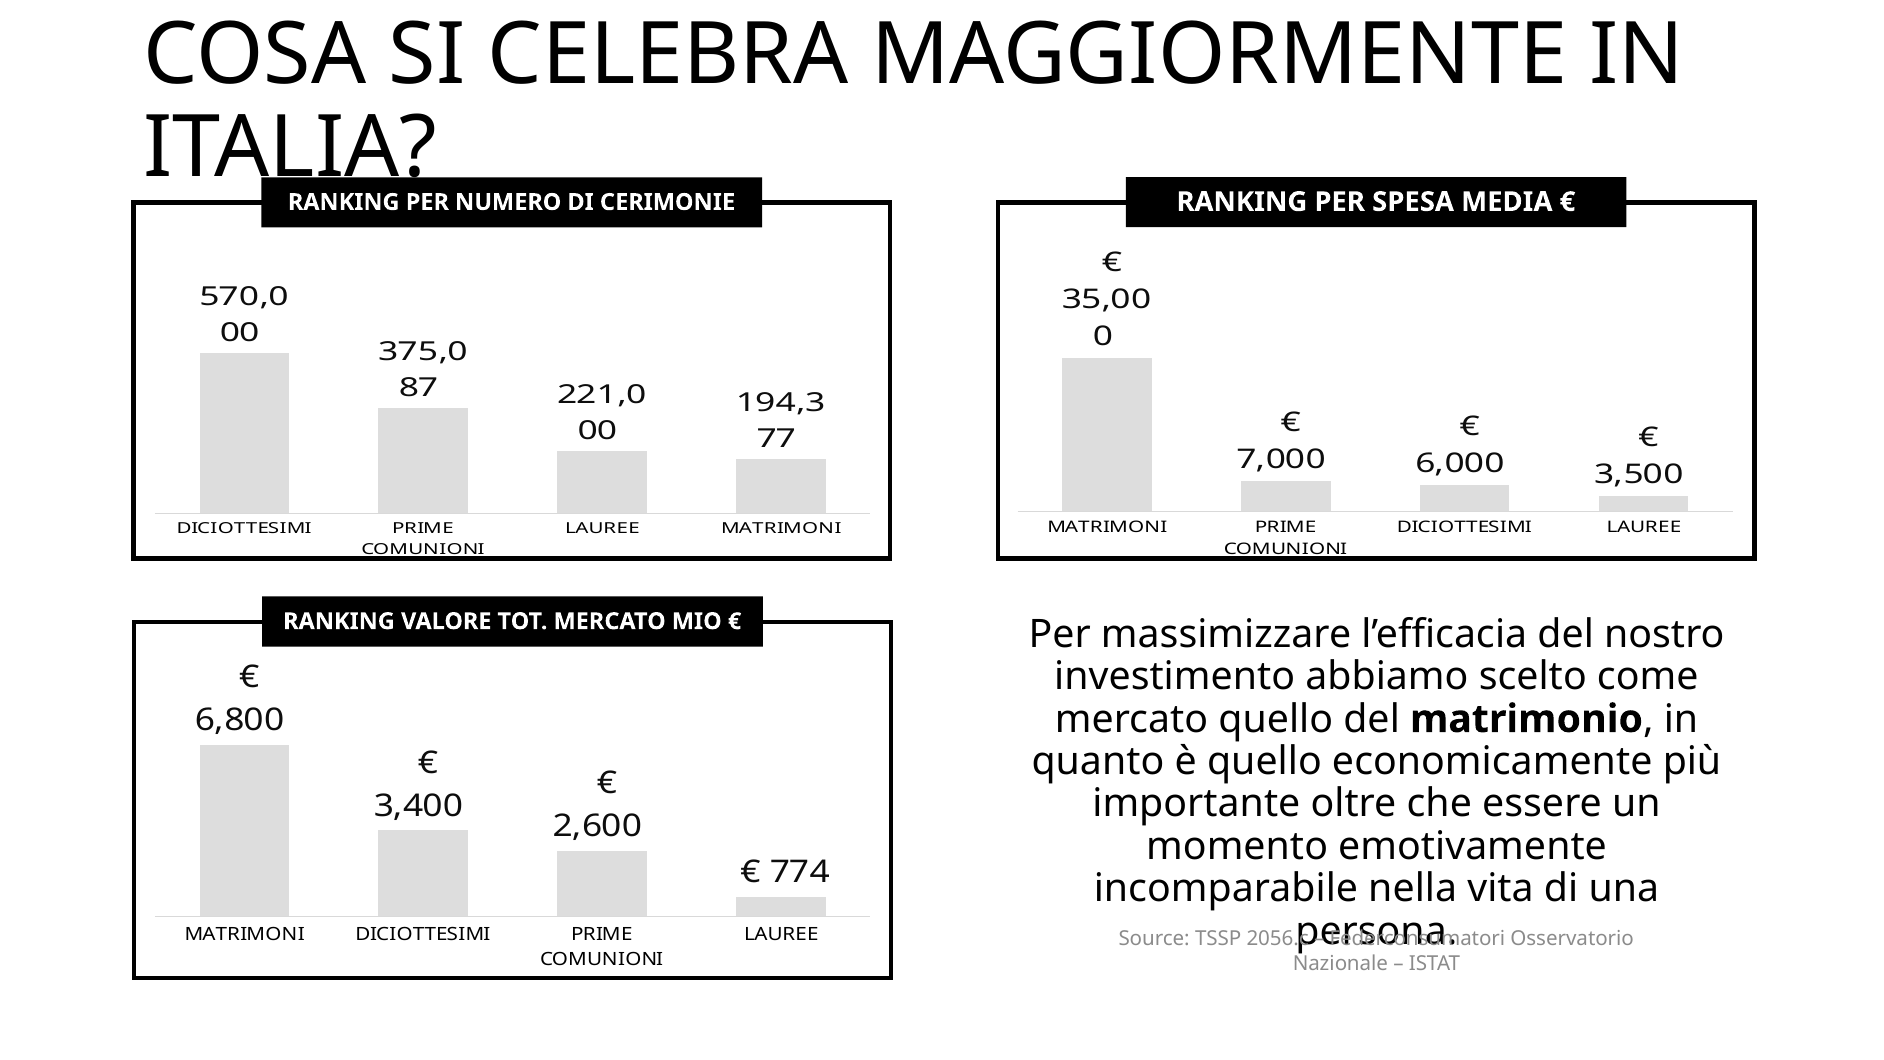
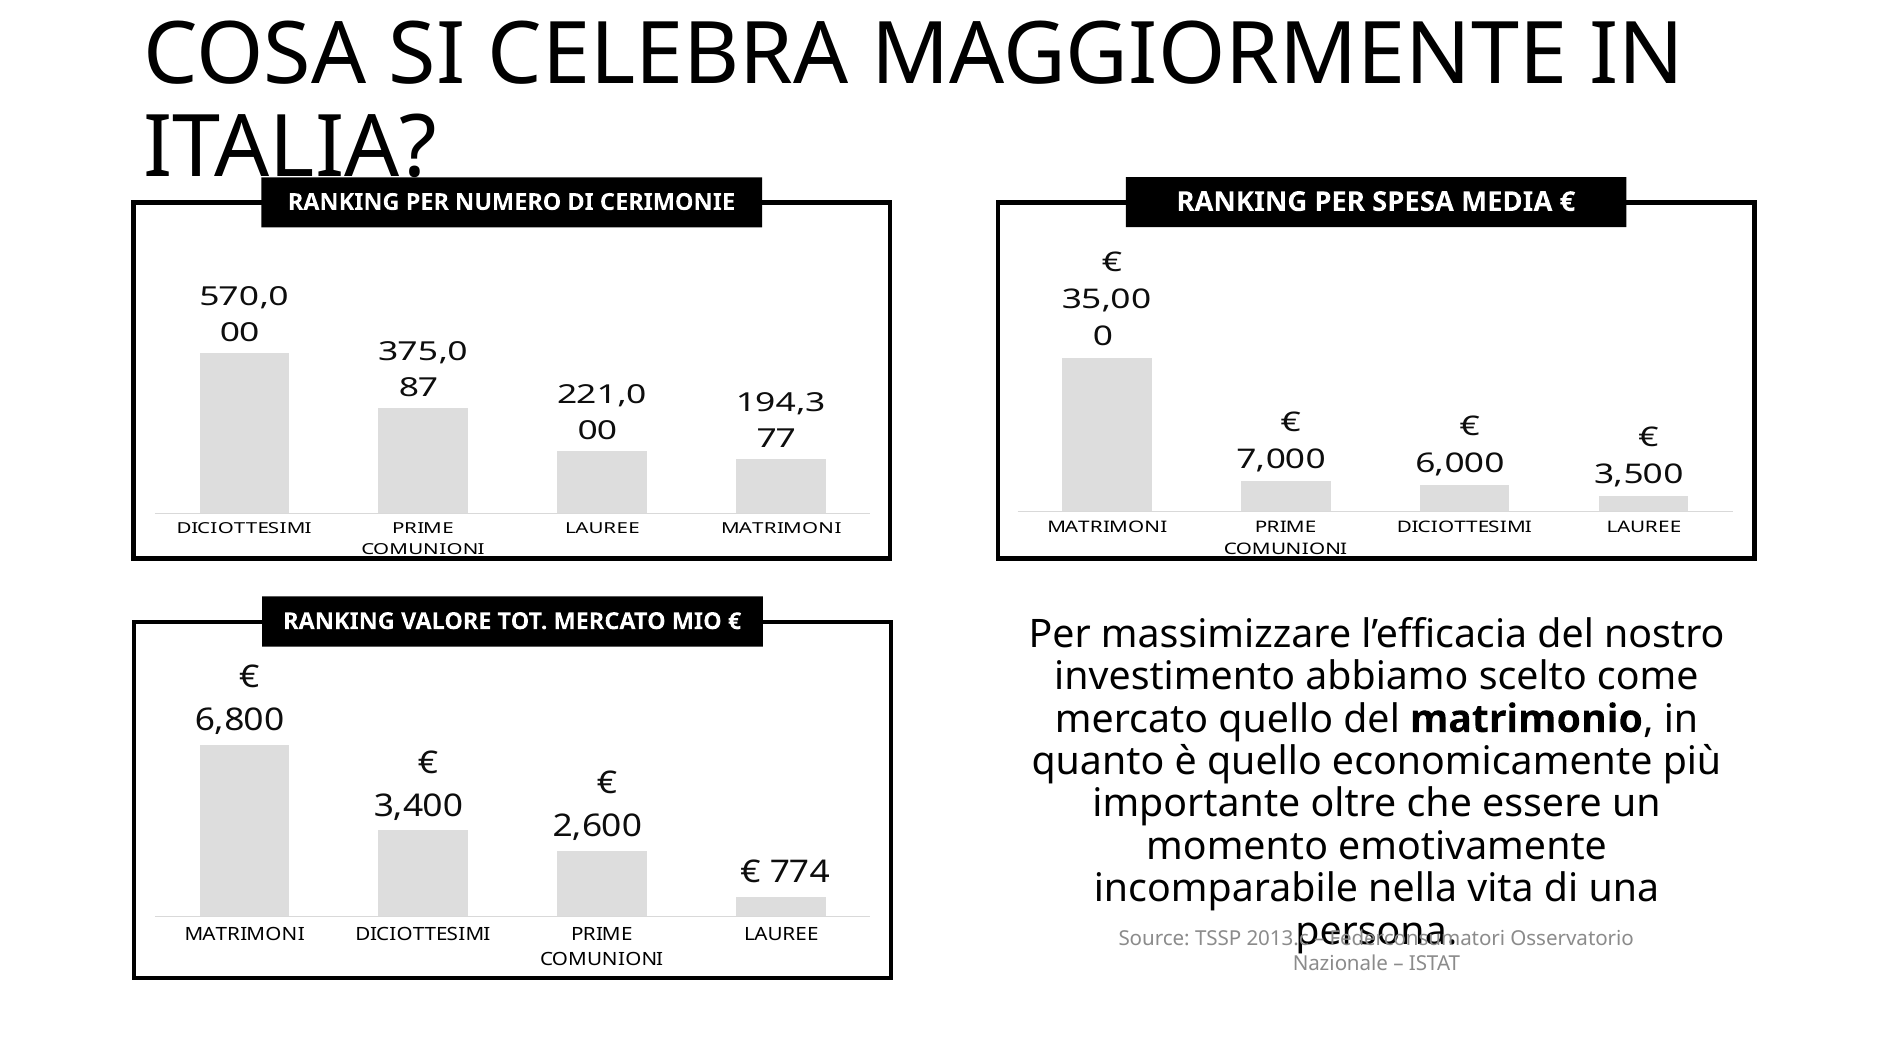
2056.c: 2056.c -> 2013.c (1278, 939)
